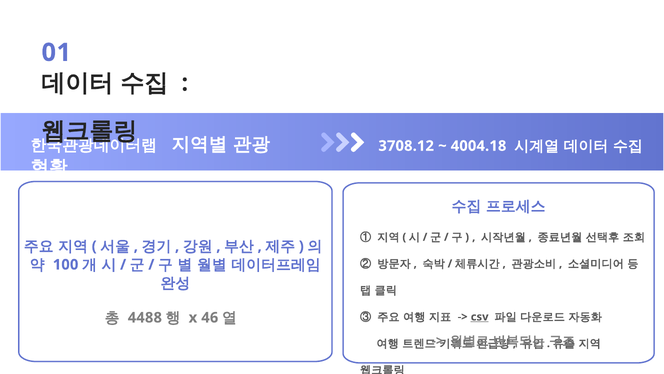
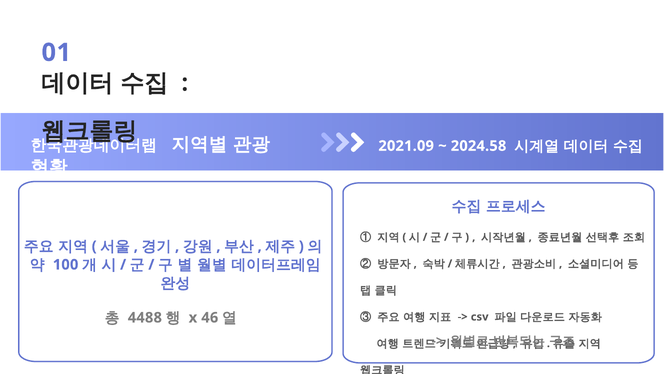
3708.12: 3708.12 -> 2021.09 (406, 146)
4004.18: 4004.18 -> 2024.58 (479, 146)
csv underline: present -> none (480, 316)
